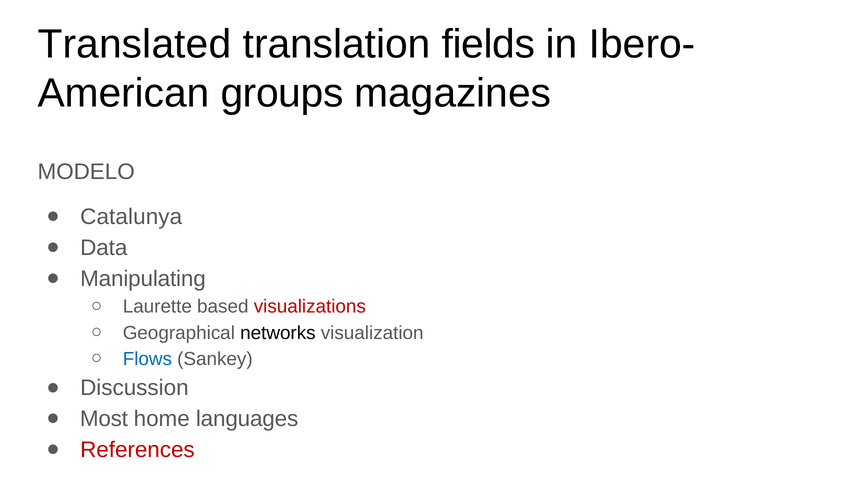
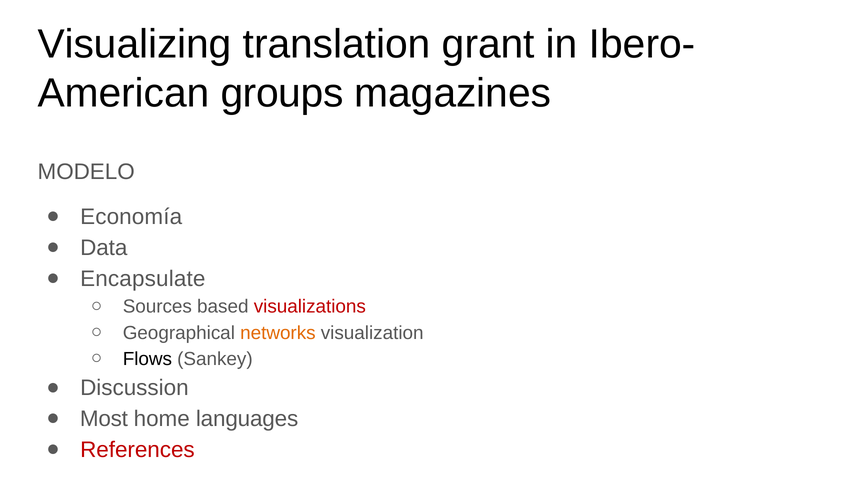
Translated: Translated -> Visualizing (135, 44)
fields: fields -> grant (488, 44)
Catalunya: Catalunya -> Economía (131, 217)
Manipulating: Manipulating -> Encapsulate (143, 279)
Laurette: Laurette -> Sources (157, 307)
networks colour: black -> orange (278, 333)
Flows colour: blue -> black (147, 359)
